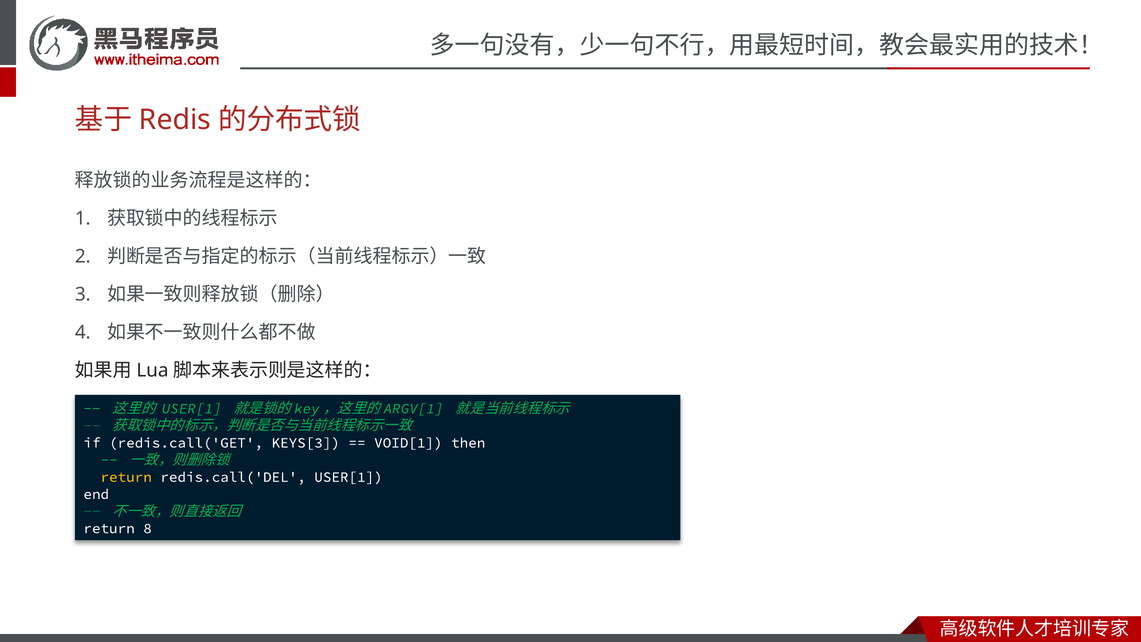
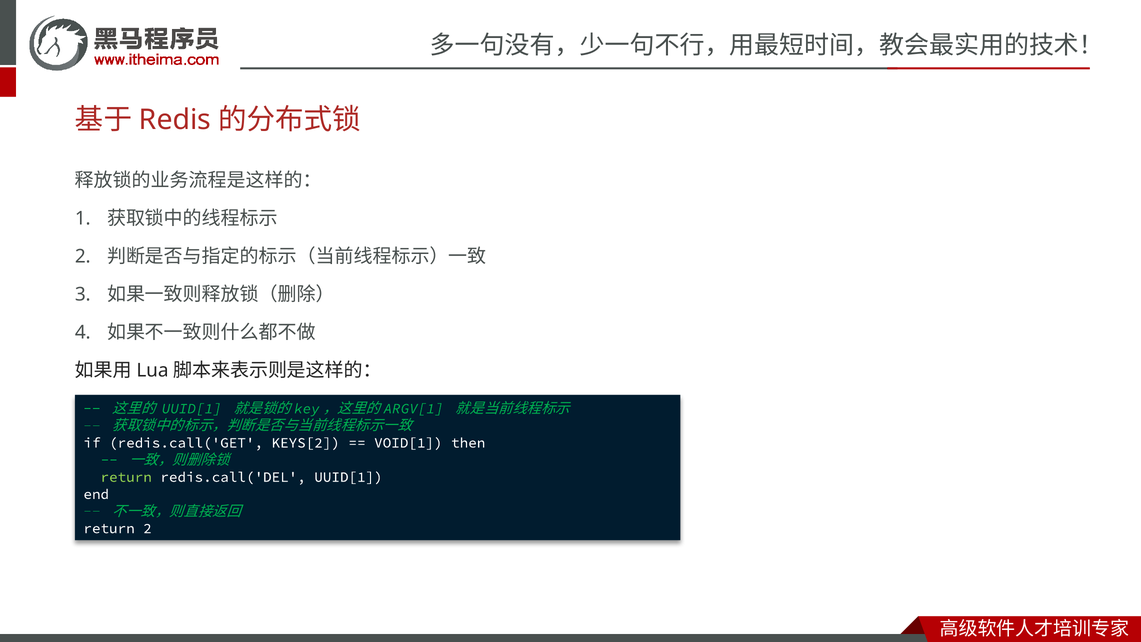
USER[1: USER[1 -> UUID[1 (192, 408)
KEYS[3: KEYS[3 -> KEYS[2 (306, 443)
return colour: yellow -> light green (126, 477)
redis.call('DEL USER[1: USER[1 -> UUID[1 (349, 477)
return 8: 8 -> 2 (148, 528)
